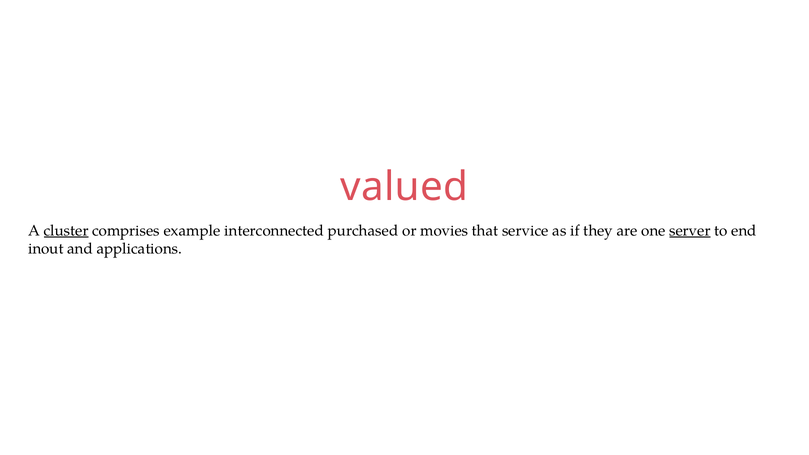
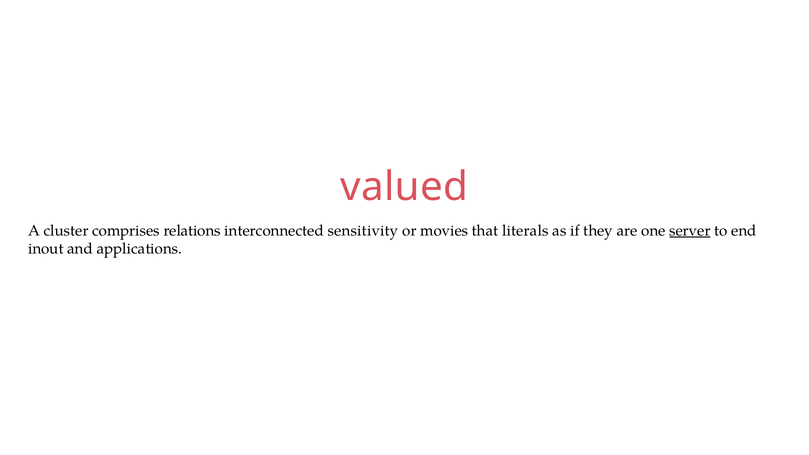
cluster underline: present -> none (66, 231)
example: example -> relations (192, 231)
purchased: purchased -> sensitivity (363, 231)
service: service -> literals (525, 231)
